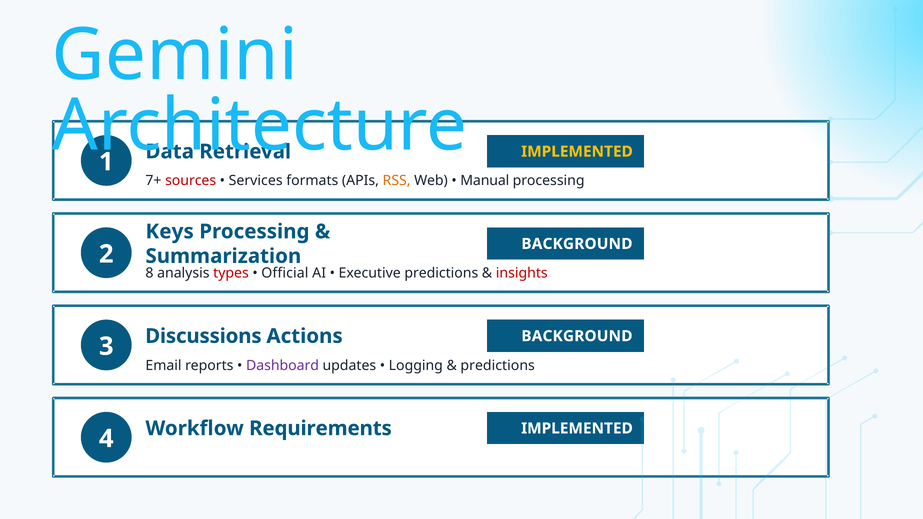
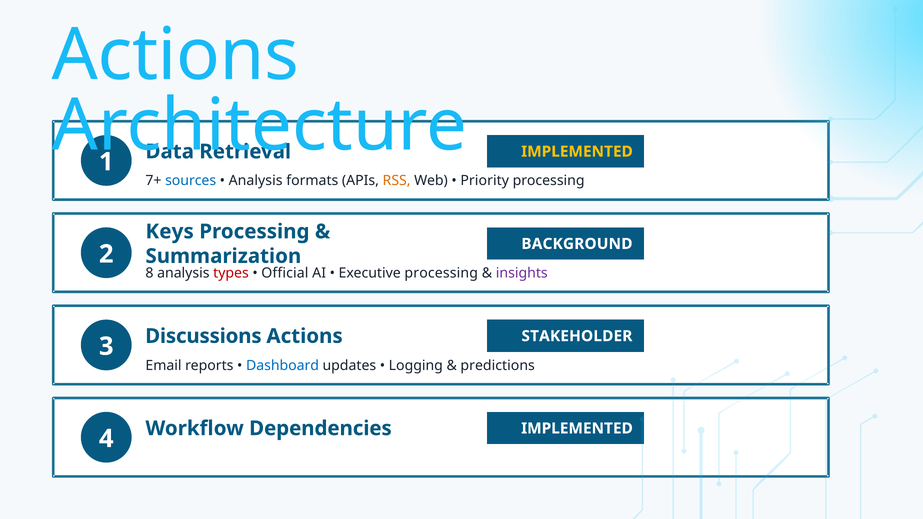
Gemini: Gemini -> Actions (175, 55)
sources colour: red -> blue (191, 181)
Services: Services -> Analysis (256, 181)
Manual: Manual -> Priority (485, 181)
Executive predictions: predictions -> processing (441, 273)
insights colour: red -> purple (522, 273)
BACKGROUND: BACKGROUND -> STAKEHOLDER (577, 336)
Dashboard colour: purple -> blue (283, 365)
Requirements: Requirements -> Dependencies (320, 429)
